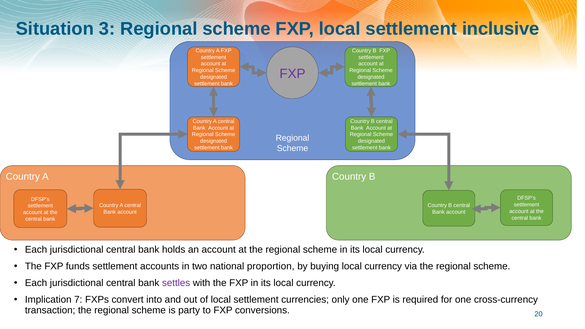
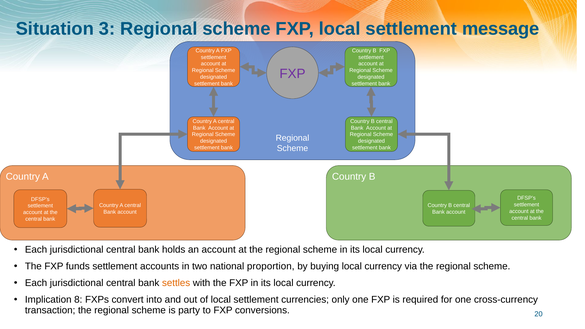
inclusive: inclusive -> message (501, 29)
settles colour: purple -> orange (176, 283)
7: 7 -> 8 (78, 300)
